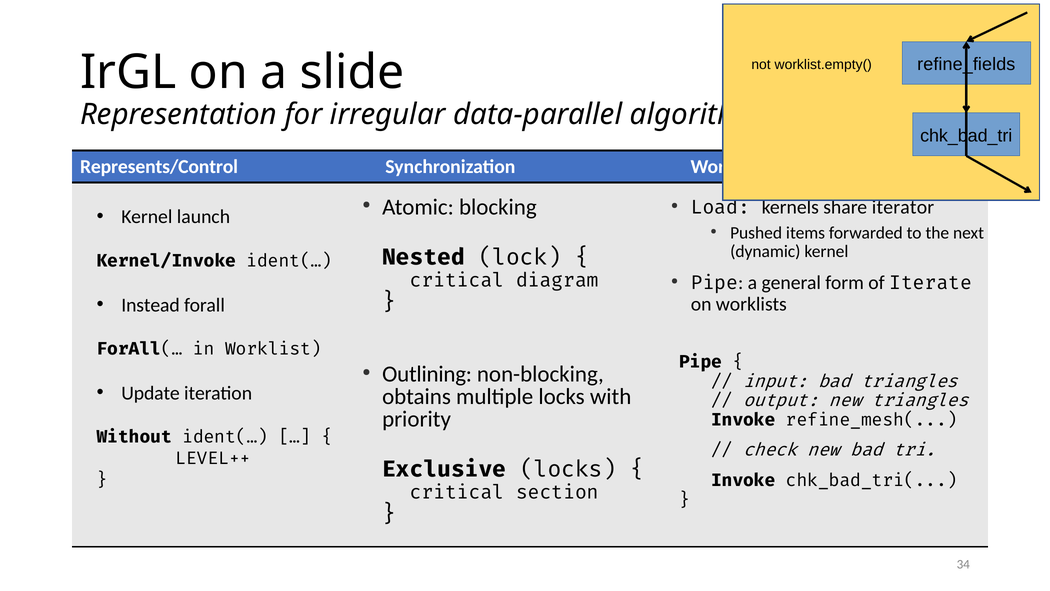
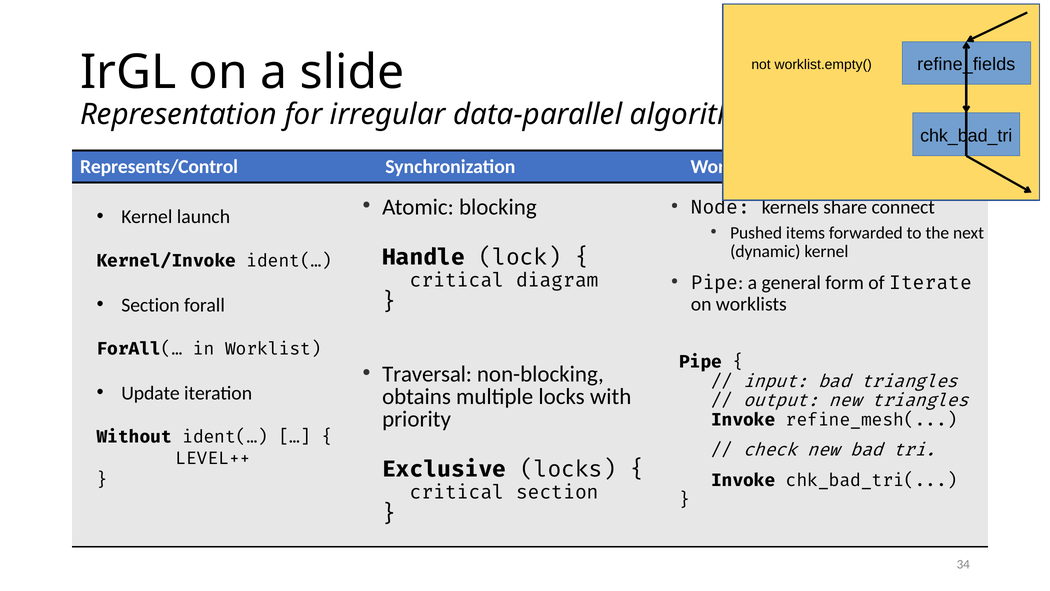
Load: Load -> Node (720, 207)
iterator: iterator -> connect (903, 207)
Nested: Nested -> Handle (424, 257)
Instead: Instead -> Section (151, 305)
Outlining: Outlining -> Traversal (427, 374)
